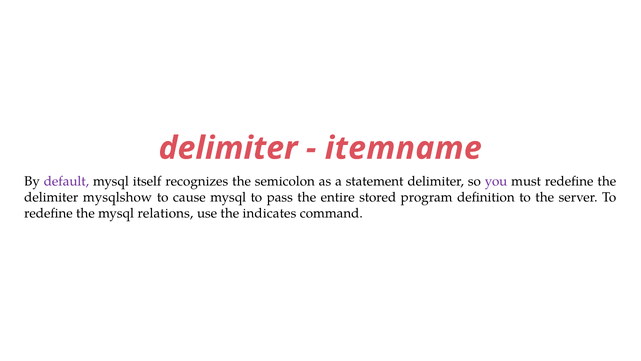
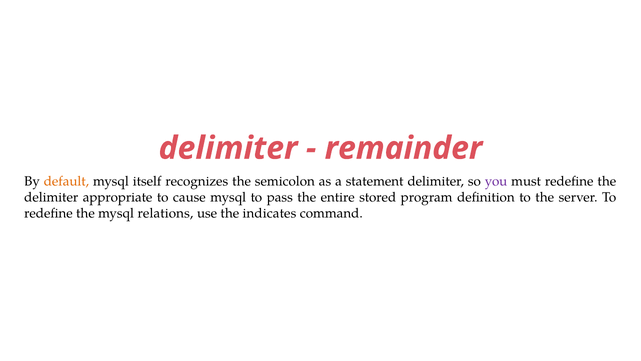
itemname: itemname -> remainder (404, 148)
default colour: purple -> orange (66, 181)
mysqlshow: mysqlshow -> appropriate (118, 197)
